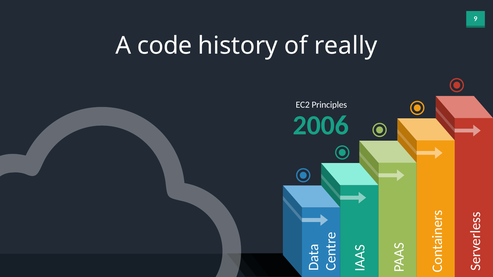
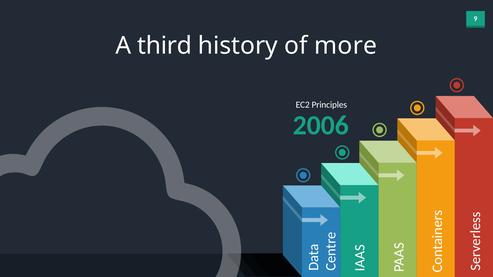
code: code -> third (165, 46)
really: really -> more (346, 46)
